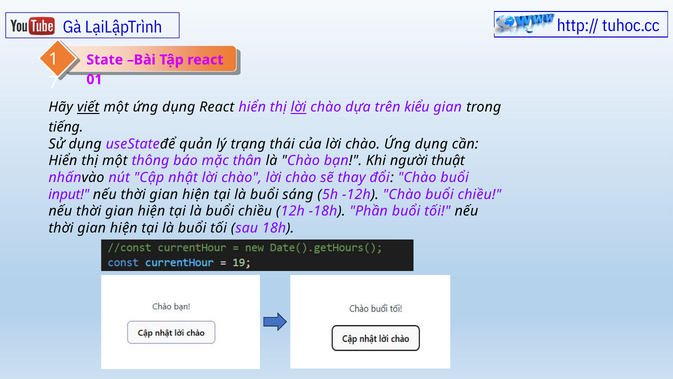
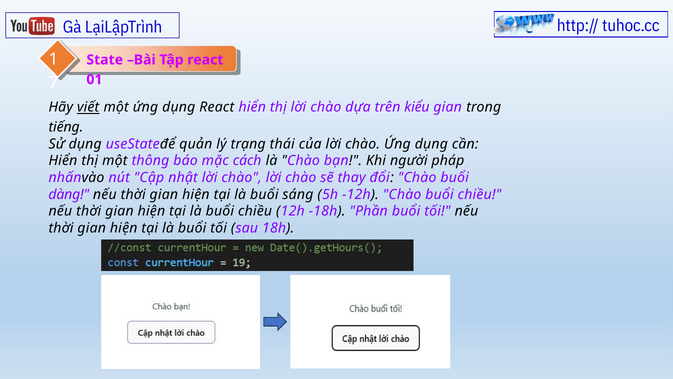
lời underline: present -> none (298, 107)
thân: thân -> cách (247, 161)
thuật: thuật -> pháp (448, 161)
input: input -> dàng (69, 194)
